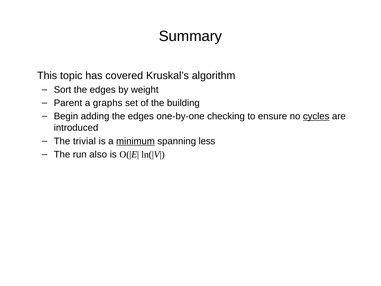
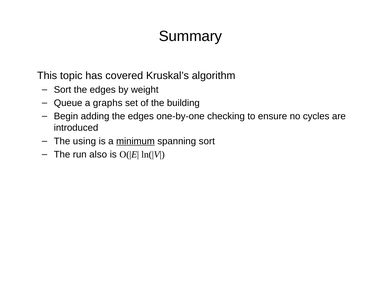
Parent: Parent -> Queue (68, 103)
cycles underline: present -> none (316, 116)
trivial: trivial -> using (84, 141)
spanning less: less -> sort (207, 141)
